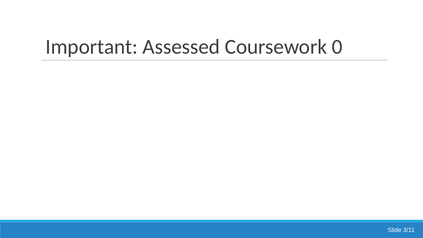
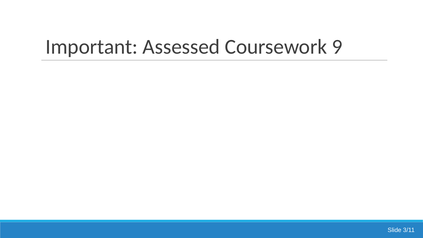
0: 0 -> 9 (337, 47)
